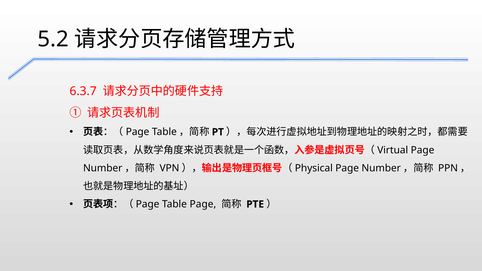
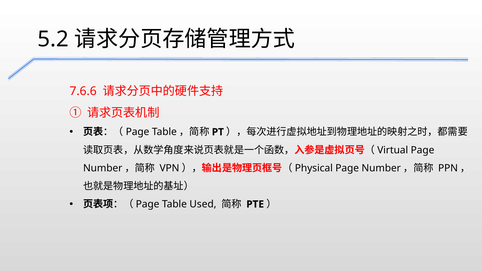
6.3.7: 6.3.7 -> 7.6.6 (83, 91)
Table Page: Page -> Used (203, 204)
